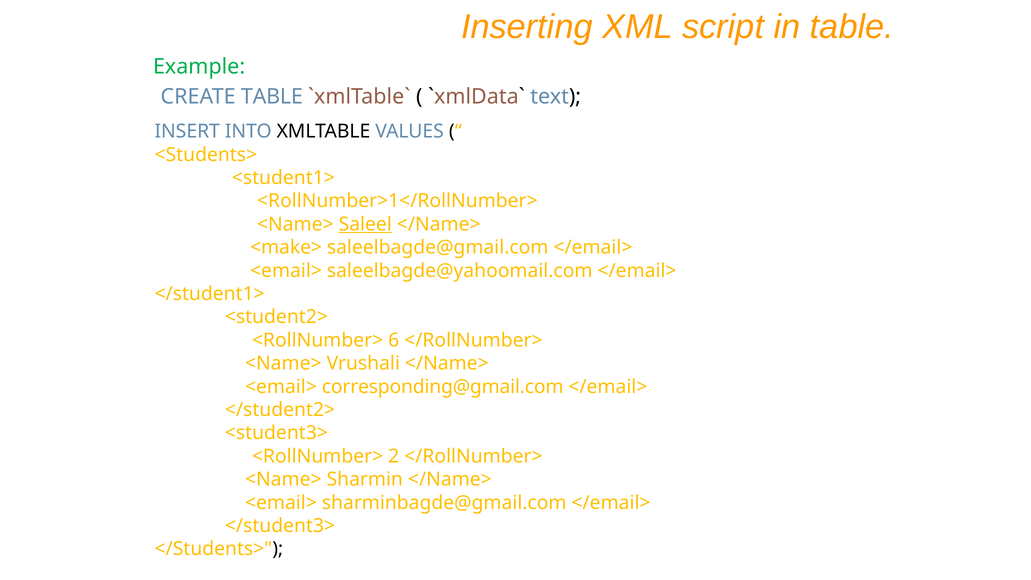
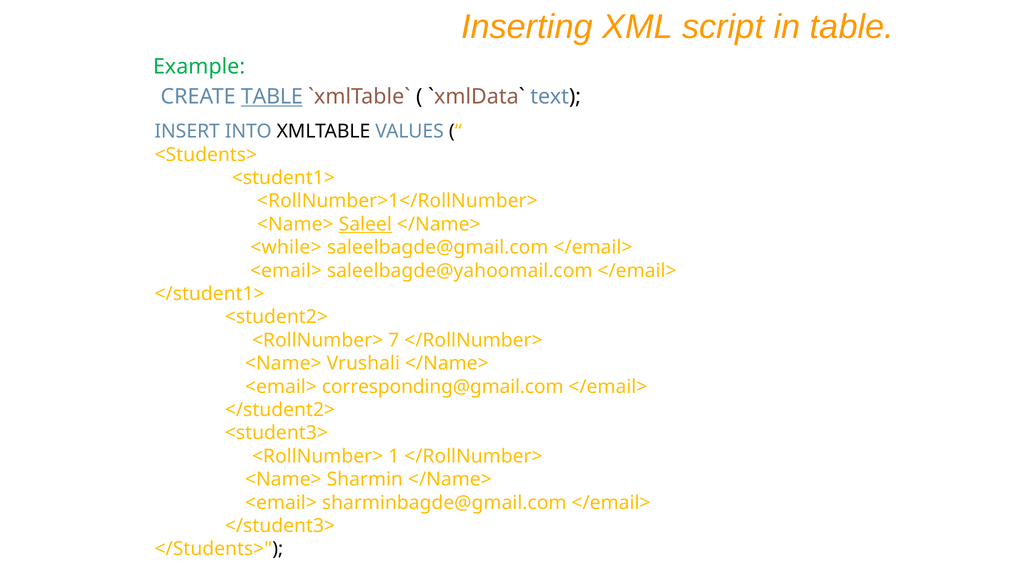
TABLE underline: none -> present (272, 97)
<make>: <make> -> <while> (286, 247)
6: 6 -> 7 (394, 340)
2: 2 -> 1 (394, 456)
